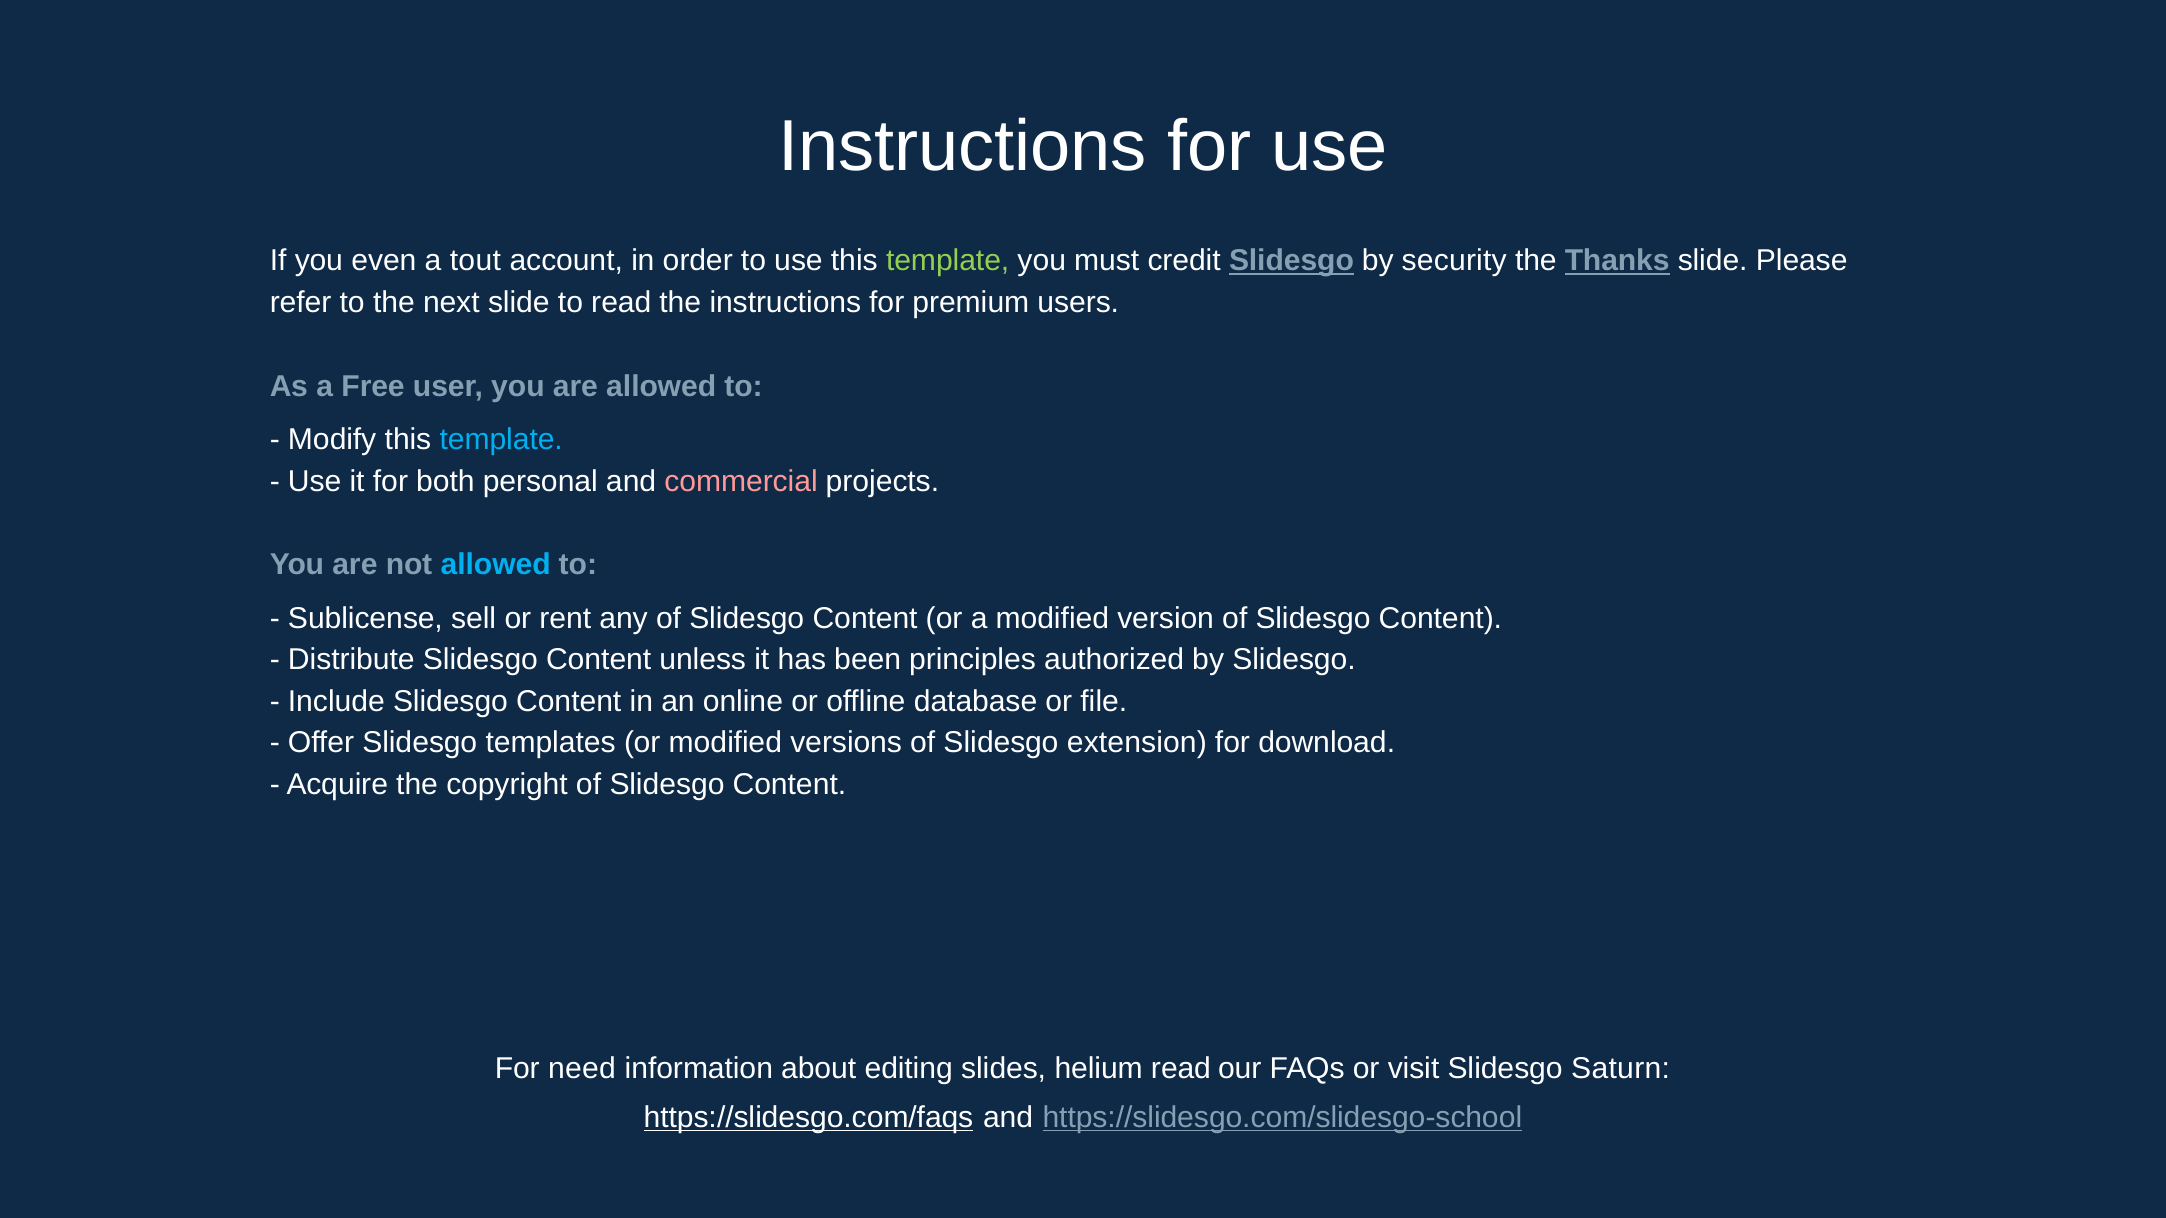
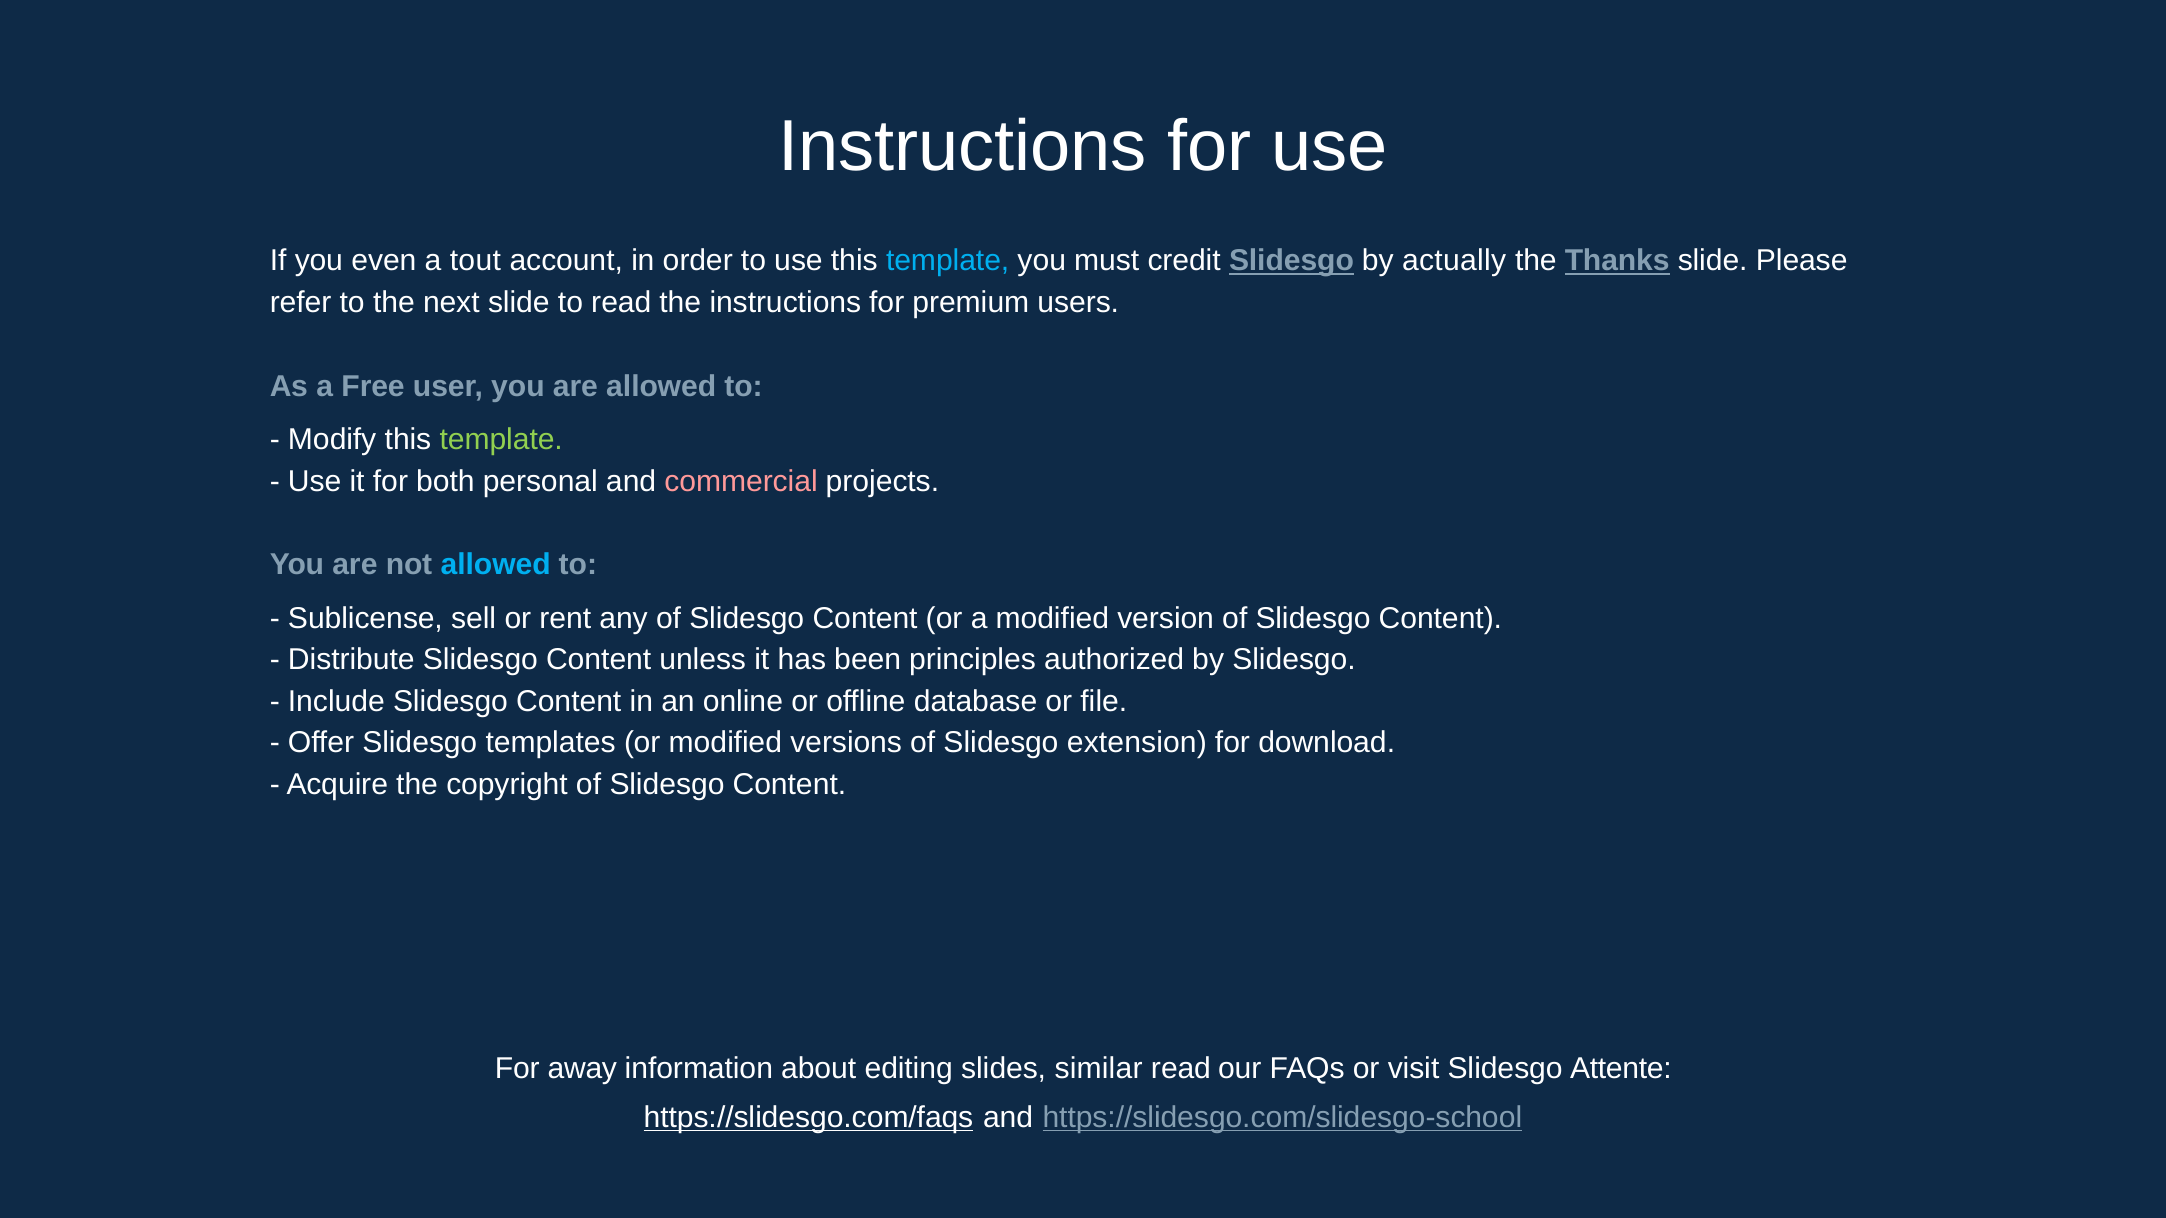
template colour: light green -> light blue (948, 261)
security: security -> actually (1454, 261)
template colour: light blue -> light green (501, 440)
need: need -> away (582, 1069)
helium: helium -> similar (1099, 1069)
Saturn: Saturn -> Attente (1621, 1069)
